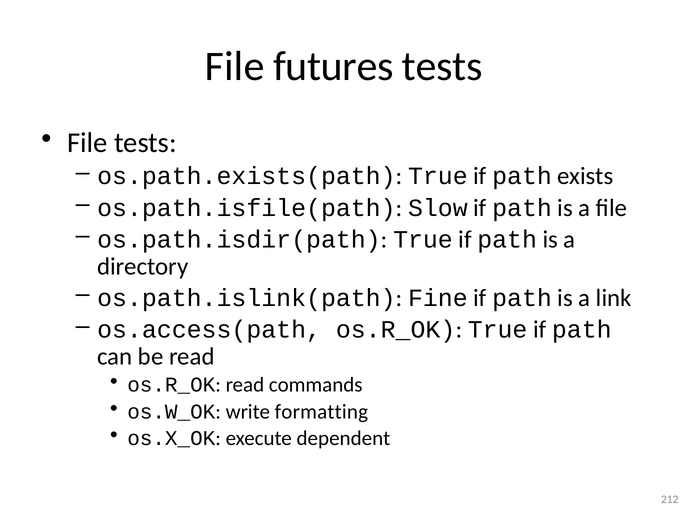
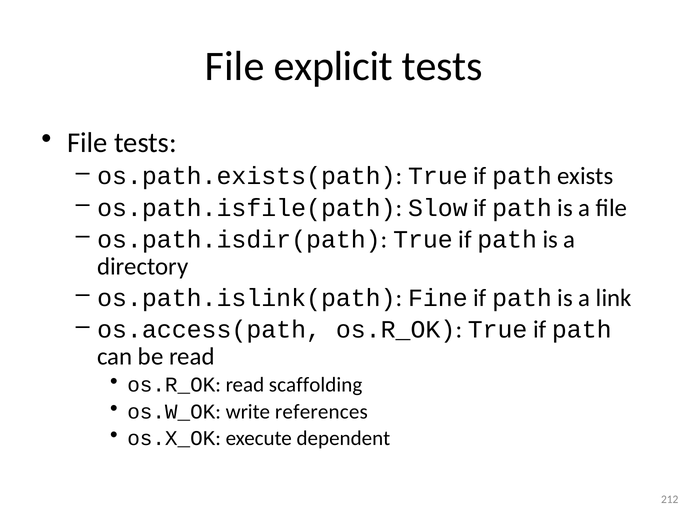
futures: futures -> explicit (333, 67)
commands: commands -> scaffolding (316, 385)
formatting: formatting -> references (321, 412)
